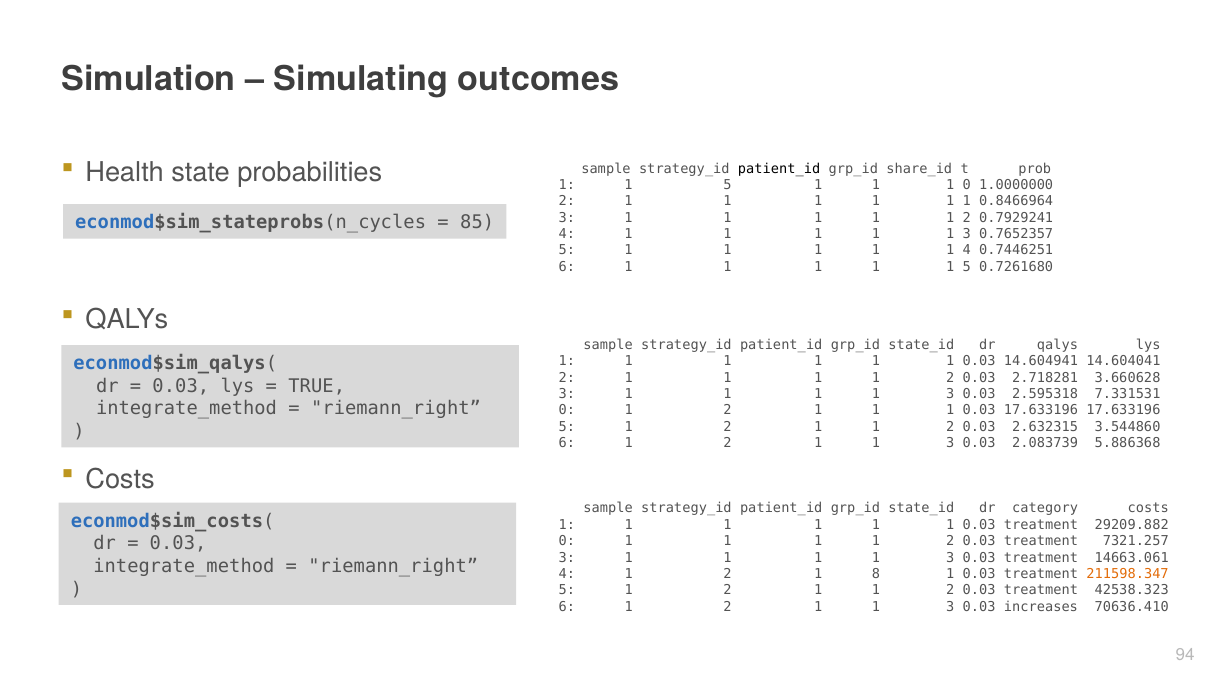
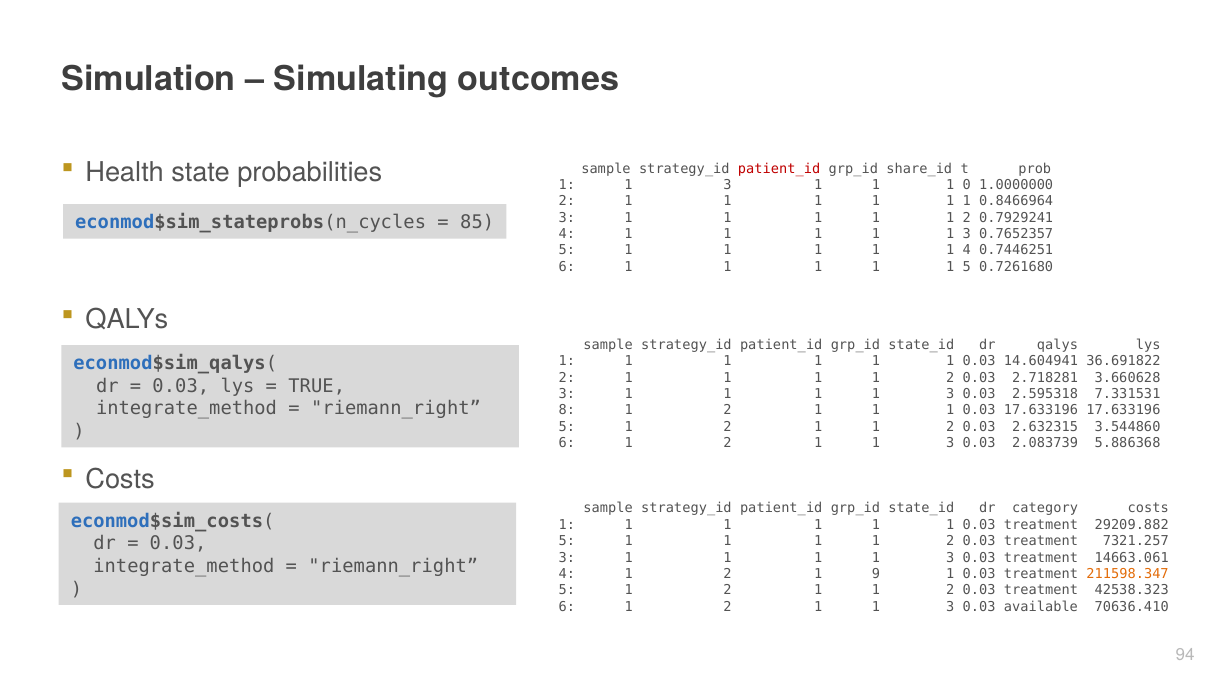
patient_id colour: black -> red (779, 169)
5: 5 -> 3 (728, 185)
14.604041: 14.604041 -> 36.691822 (1123, 361)
0: 0 -> 8 (567, 410)
0: 0 -> 5 (567, 541)
8: 8 -> 9 (876, 574)
increases: increases -> available (1041, 606)
